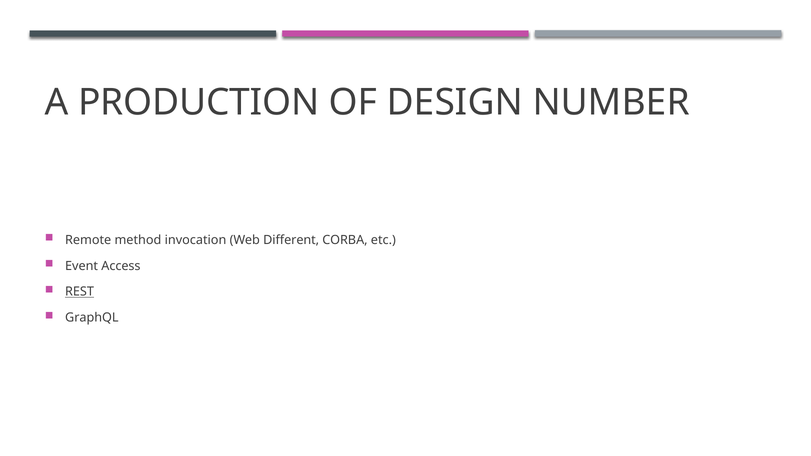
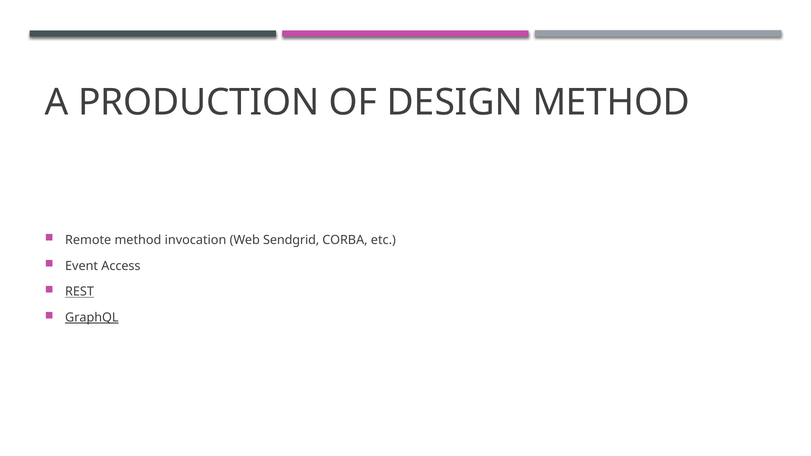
DESIGN NUMBER: NUMBER -> METHOD (611, 102)
Different: Different -> Sendgrid (291, 240)
GraphQL underline: none -> present (92, 318)
